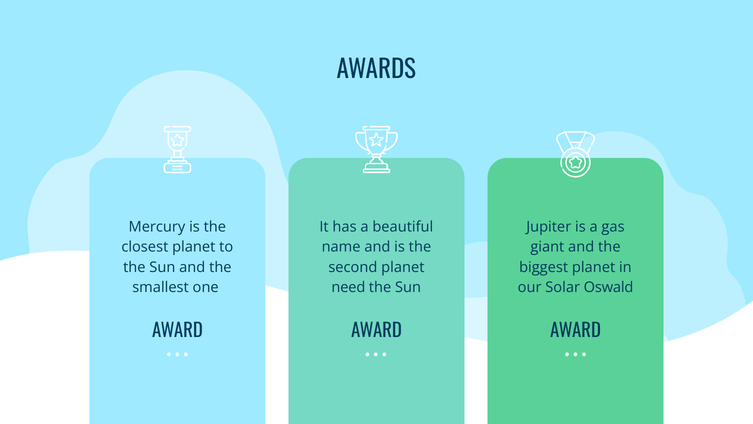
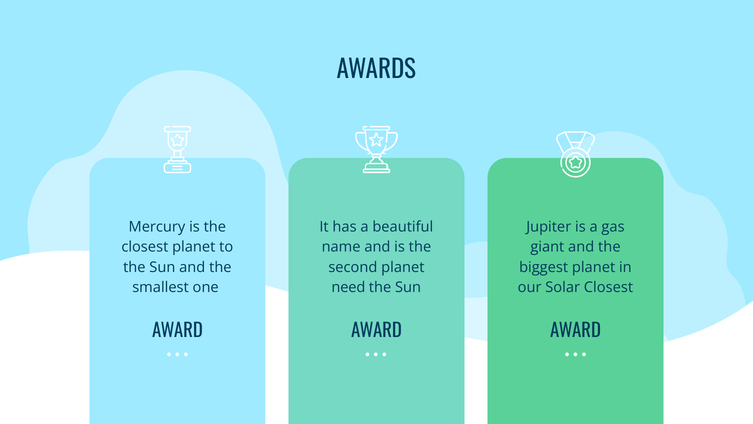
Solar Oswald: Oswald -> Closest (608, 287)
